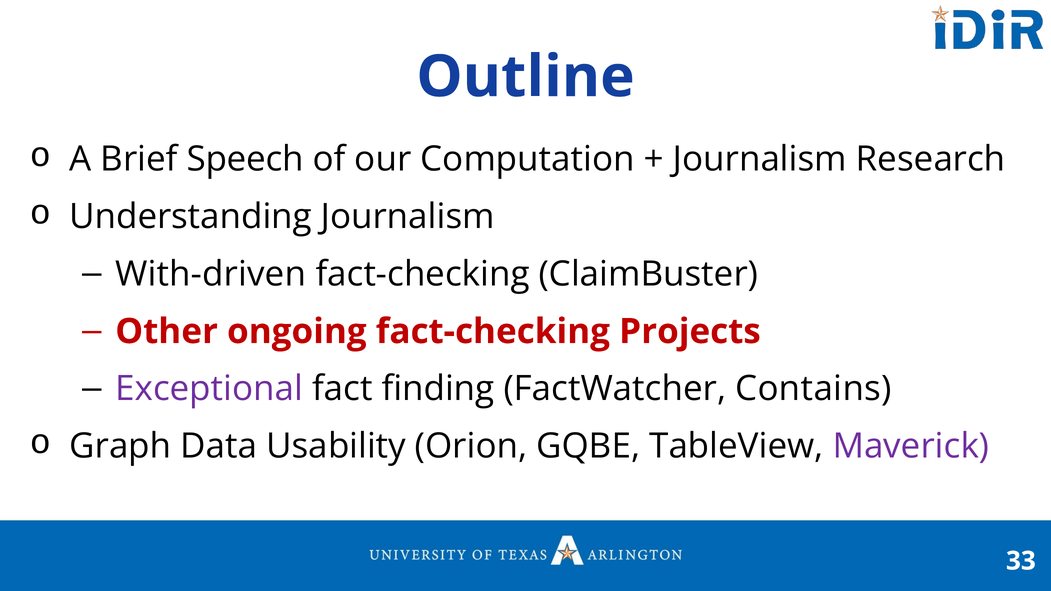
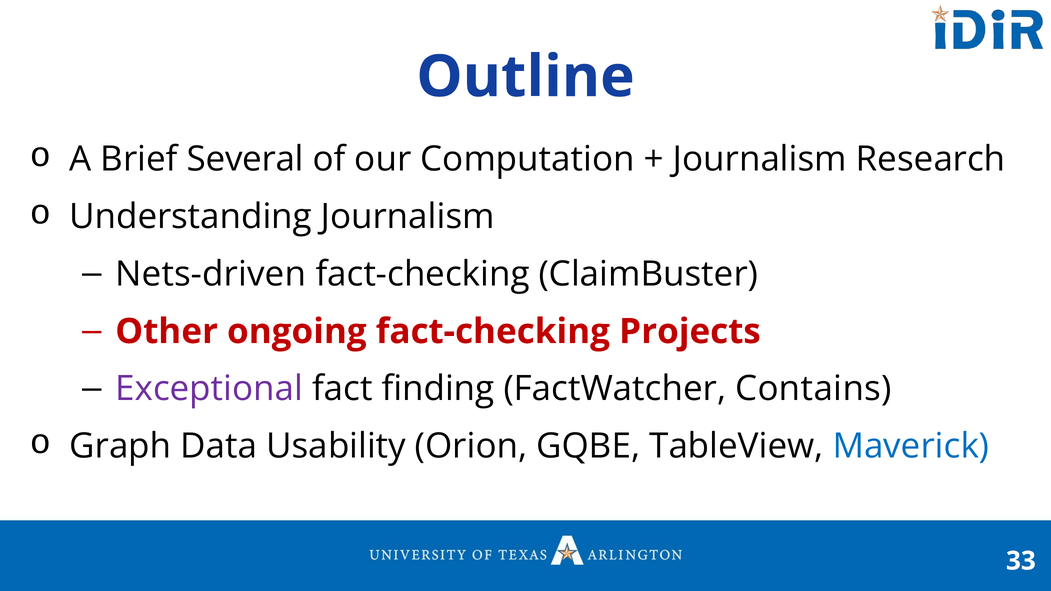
Speech: Speech -> Several (245, 159)
With-driven: With-driven -> Nets-driven (211, 274)
Maverick colour: purple -> blue (911, 446)
